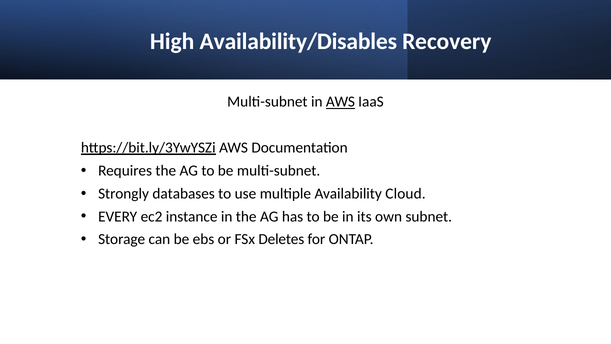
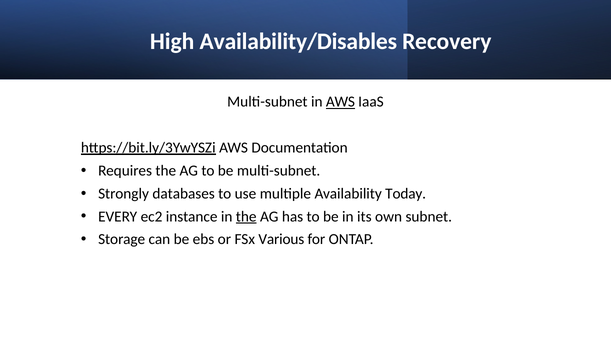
Cloud: Cloud -> Today (406, 194)
the underline: none -> present (246, 216)
Deletes: Deletes -> Various (281, 239)
